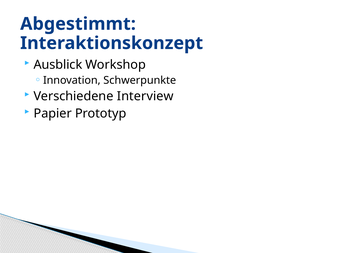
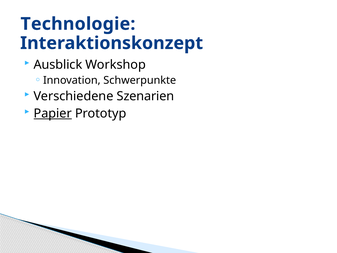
Abgestimmt: Abgestimmt -> Technologie (78, 24)
Interview: Interview -> Szenarien (145, 96)
Papier underline: none -> present (53, 113)
